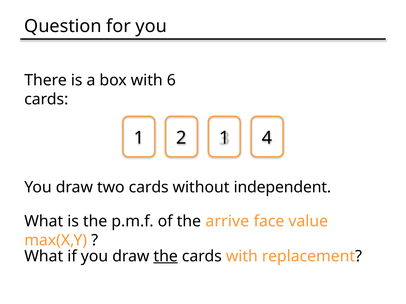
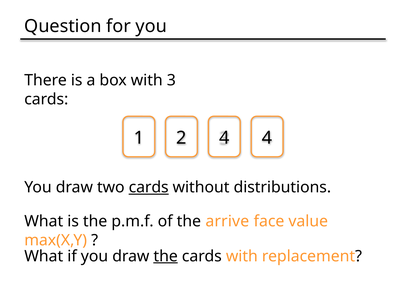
6: 6 -> 3 (171, 81)
2 1: 1 -> 4 (224, 138)
cards underline: none -> present (149, 188)
independent: independent -> distributions (282, 188)
